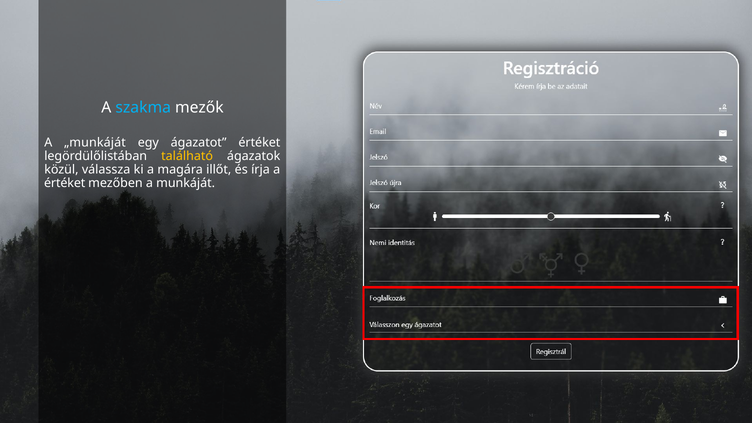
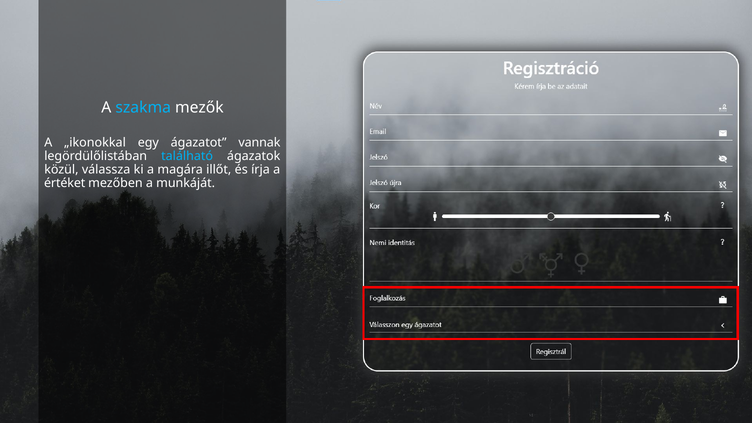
„munkáját: „munkáját -> „ikonokkal (95, 143)
ágazatot értéket: értéket -> vannak (259, 143)
található colour: yellow -> light blue (187, 156)
